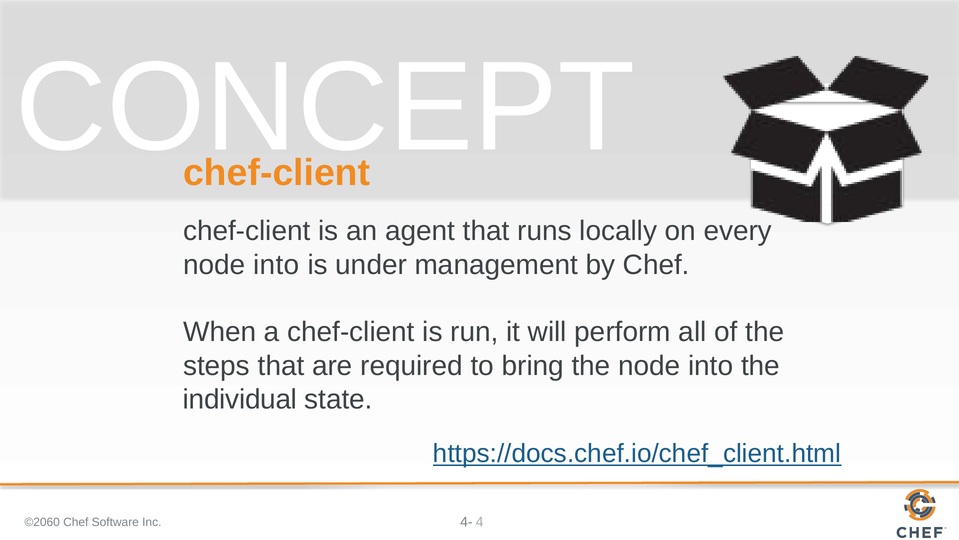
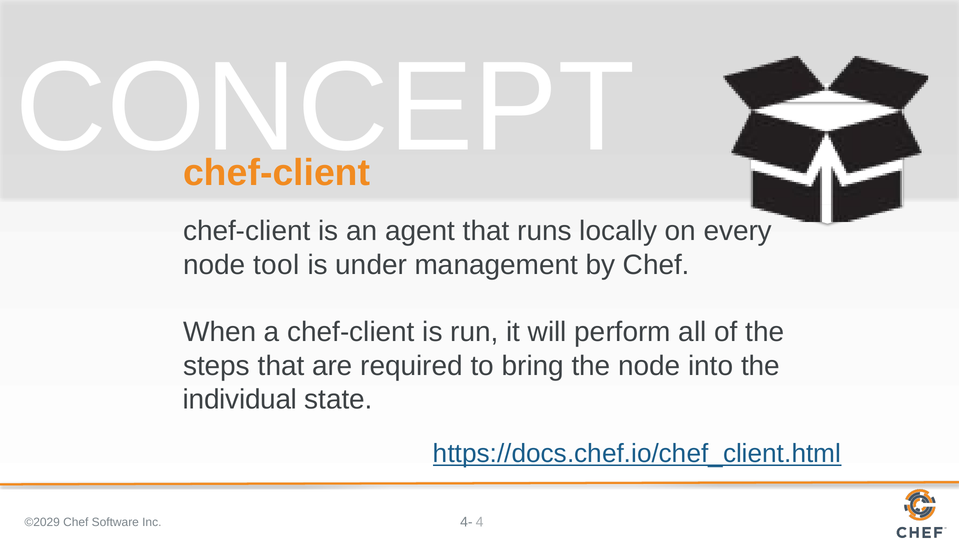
into: into -> tool (276, 265)
©2060: ©2060 -> ©2029 (42, 522)
